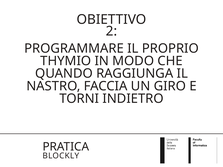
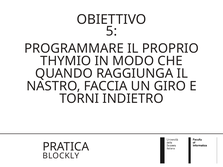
2: 2 -> 5 (111, 31)
